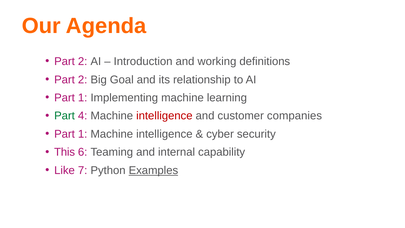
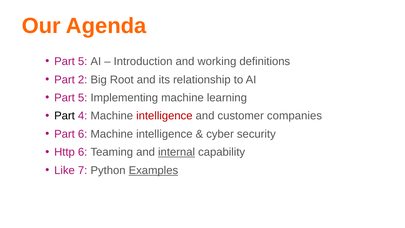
2: 2 -> 5 (83, 61)
Goal: Goal -> Root (122, 80)
1: 1 -> 5 (83, 98)
Part colour: green -> black (64, 116)
1: 1 -> 6 (83, 134)
This: This -> Http (64, 152)
internal underline: none -> present (177, 152)
